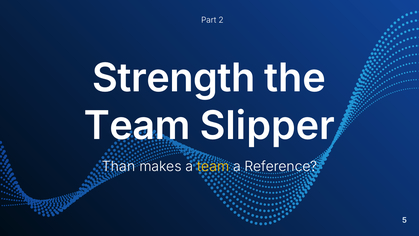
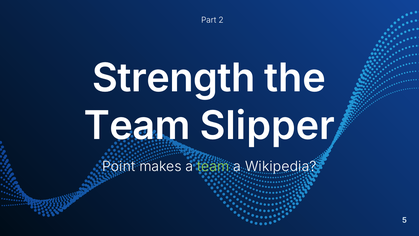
Than: Than -> Point (119, 166)
team colour: yellow -> light green (213, 166)
Reference: Reference -> Wikipedia (281, 166)
